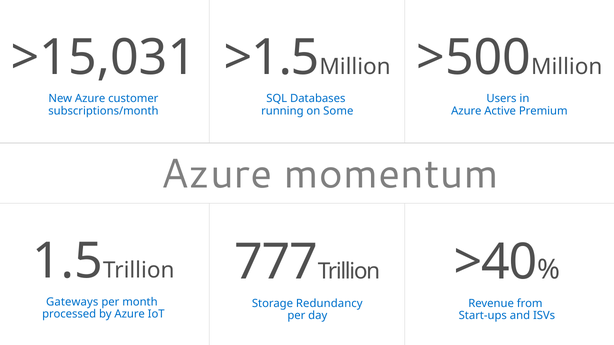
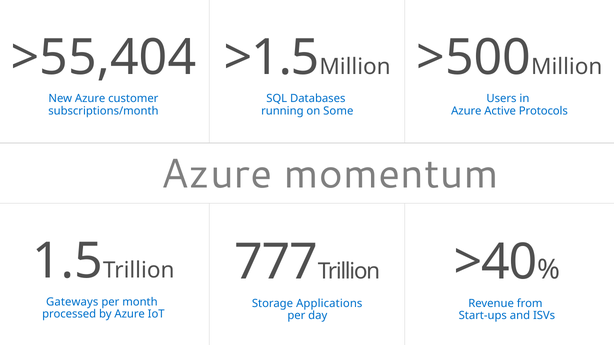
>15,031: >15,031 -> >55,404 (103, 58)
Premium: Premium -> Protocols (543, 111)
Redundancy: Redundancy -> Applications (329, 304)
